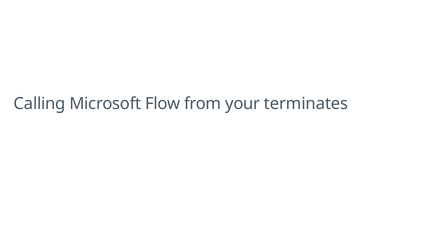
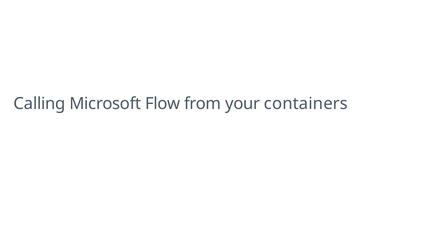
terminates: terminates -> containers (306, 103)
